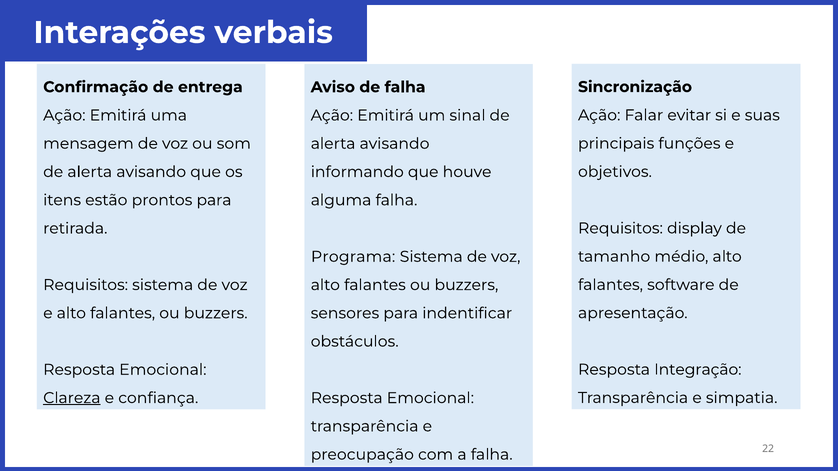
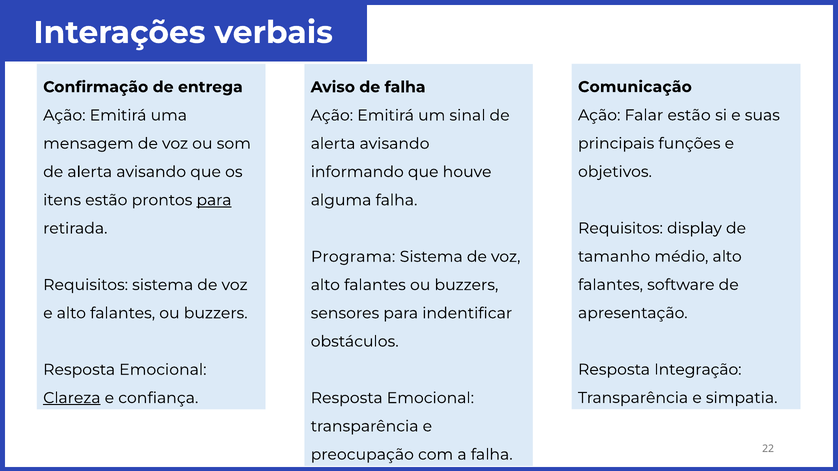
Sincronização: Sincronização -> Comunicação (635, 87)
Falar evitar: evitar -> estão (689, 115)
para underline: none -> present (214, 200)
